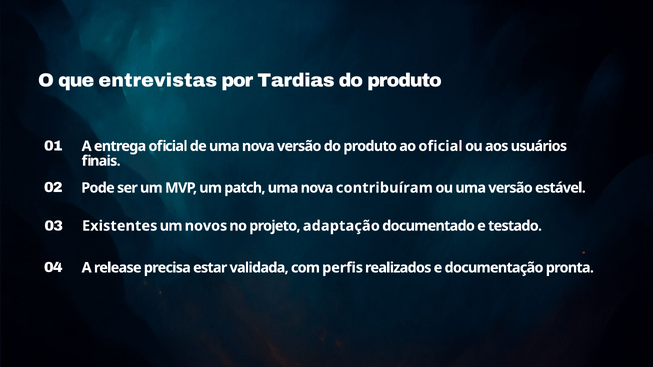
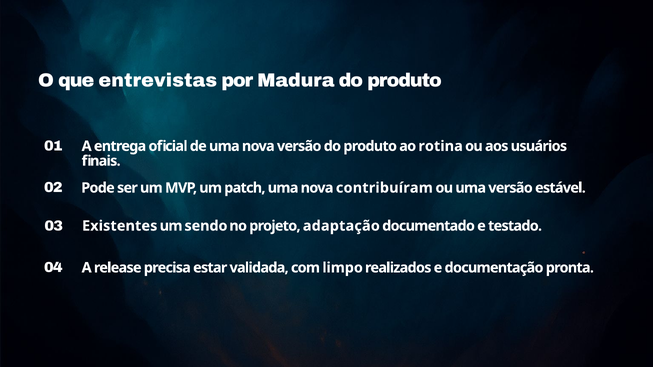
Tardias: Tardias -> Madura (296, 80)
ao oficial: oficial -> rotina (441, 146)
novos: novos -> sendo (206, 226)
perfis: perfis -> limpo (343, 268)
